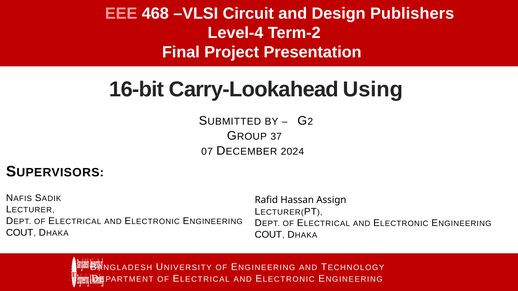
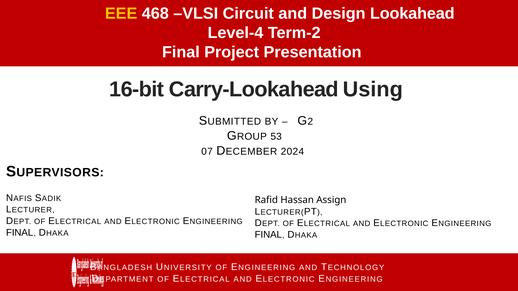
EEE colour: pink -> yellow (121, 13)
Publishers: Publishers -> Lookahead (412, 13)
37: 37 -> 53 (276, 137)
COUT: COUT -> FINAL (20, 233)
COUT: COUT -> FINAL (268, 235)
